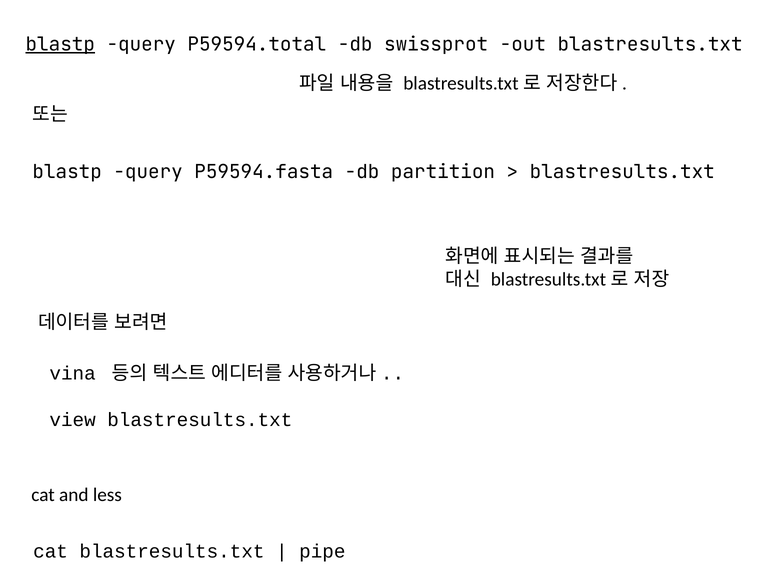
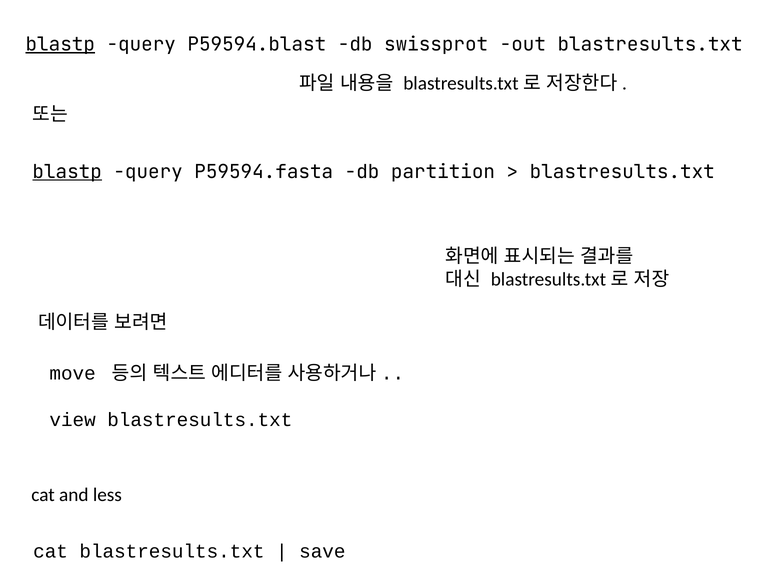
P59594.total: P59594.total -> P59594.blast (257, 45)
blastp underline: none -> present (67, 172)
vina: vina -> move (73, 374)
pipe: pipe -> save (322, 551)
